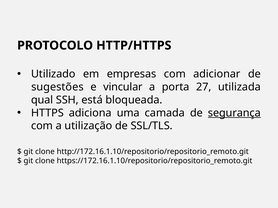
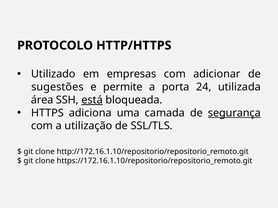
vincular: vincular -> permite (123, 87)
27: 27 -> 24 (204, 87)
qual: qual -> área (42, 100)
está underline: none -> present (92, 100)
